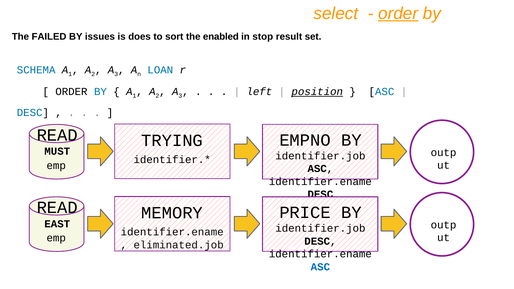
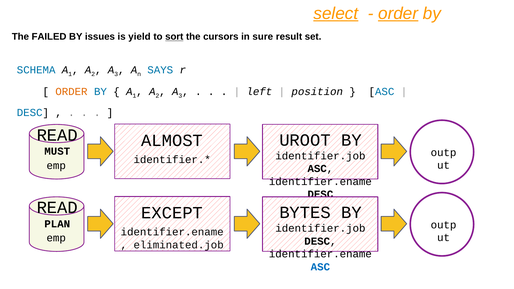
select underline: none -> present (336, 13)
does: does -> yield (139, 37)
sort underline: none -> present (174, 37)
enabled: enabled -> cursors (221, 37)
stop: stop -> sure (263, 37)
LOAN: LOAN -> SAYS (160, 70)
ORDER colour: black -> orange (71, 92)
position underline: present -> none (317, 92)
EMPNO: EMPNO -> UROOT (305, 140)
TRYING: TRYING -> ALMOST (172, 141)
PRICE: PRICE -> BYTES (305, 213)
MEMORY: MEMORY -> EXCEPT (172, 213)
EAST: EAST -> PLAN (57, 224)
